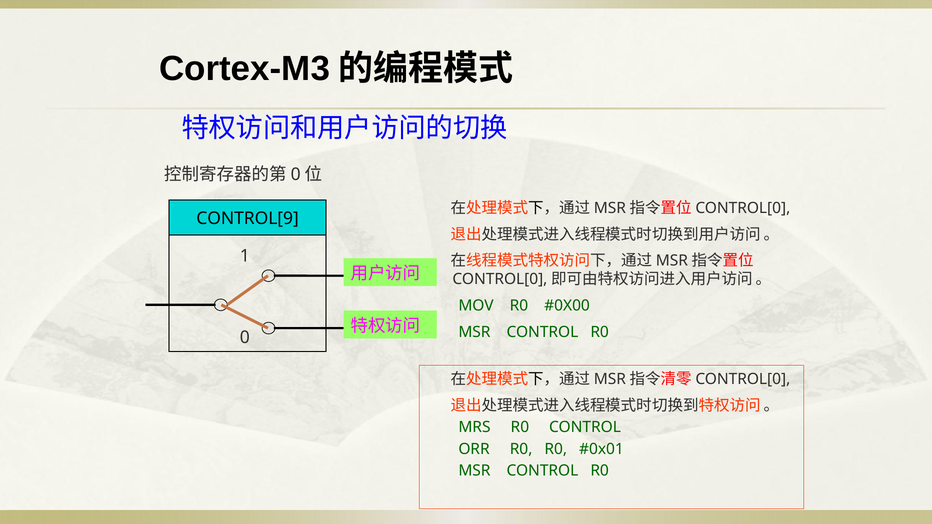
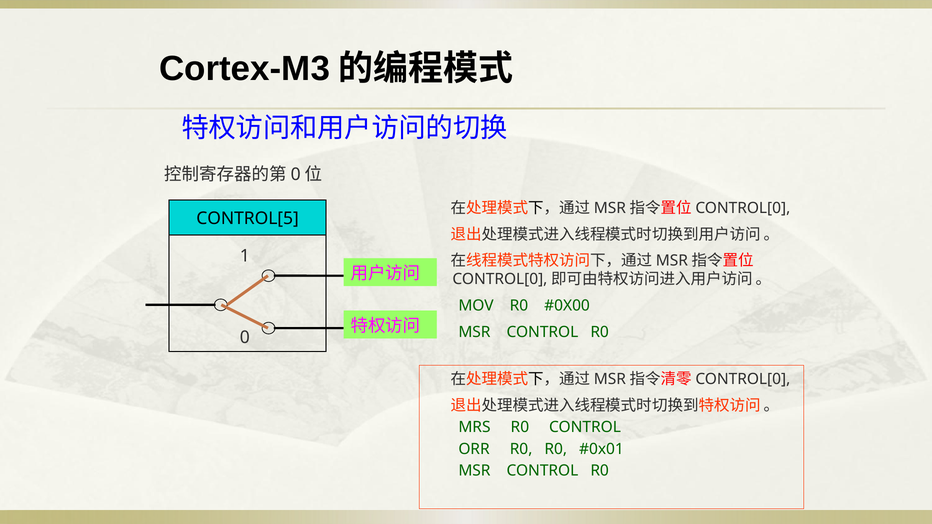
CONTROL[9: CONTROL[9 -> CONTROL[5 (248, 219)
